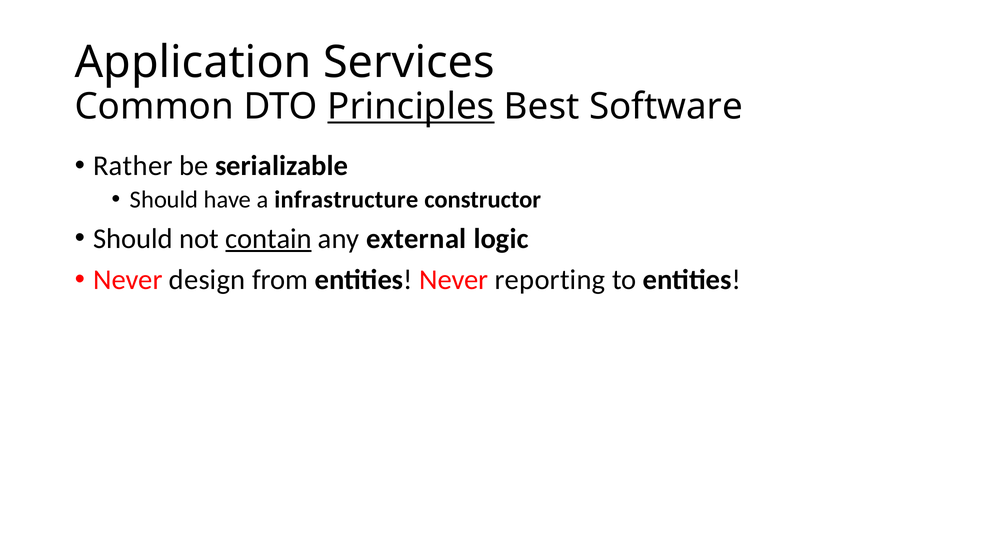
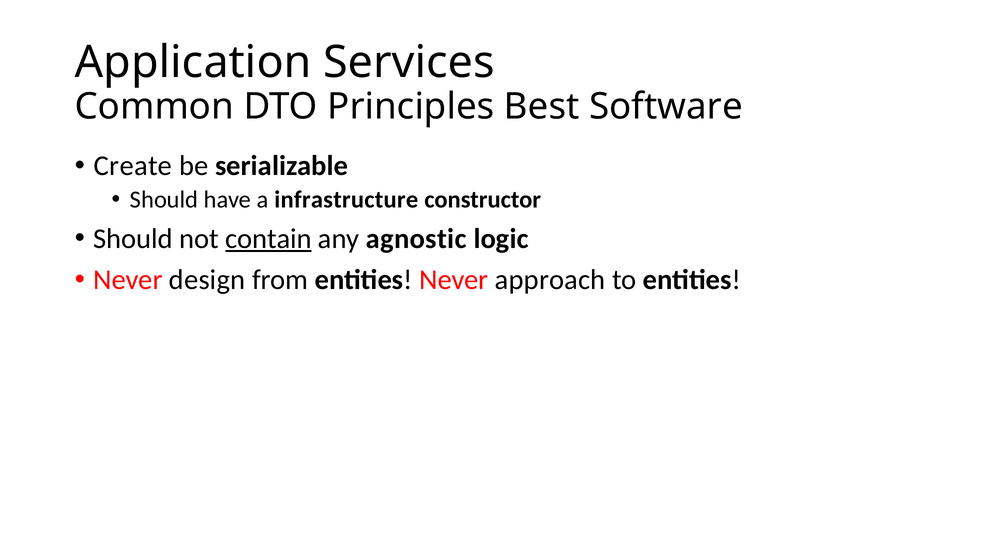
Principles underline: present -> none (411, 107)
Rather: Rather -> Create (133, 166)
external: external -> agnostic (416, 239)
reporting: reporting -> approach (550, 280)
